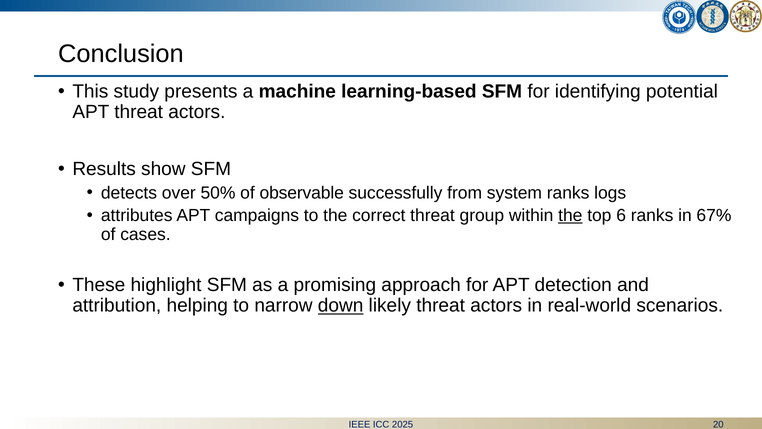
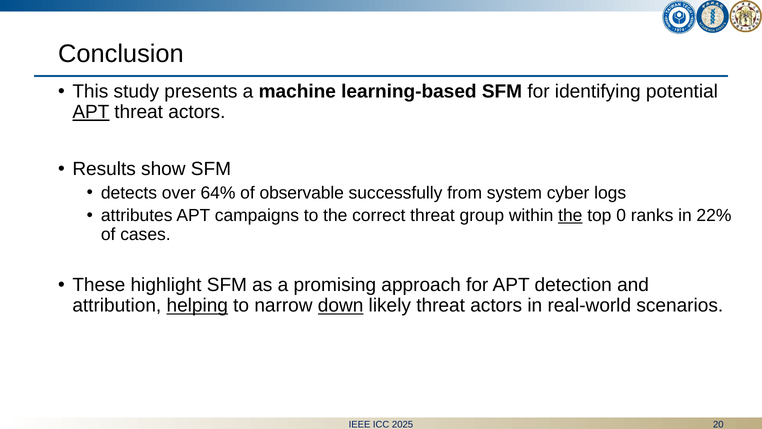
APT underline: none -> present (91, 112)
50%: 50% -> 64% (218, 193)
system ranks: ranks -> cyber (568, 193)
6: 6 -> 0 (621, 216)
67%: 67% -> 22% (714, 216)
helping underline: none -> present (197, 305)
